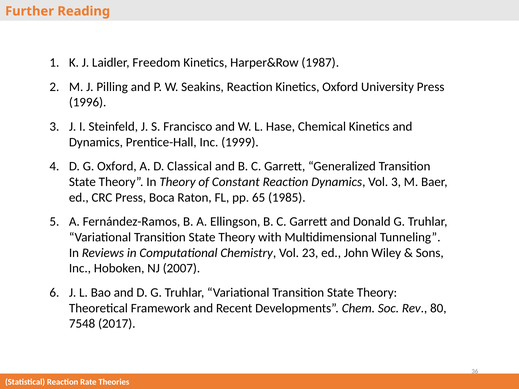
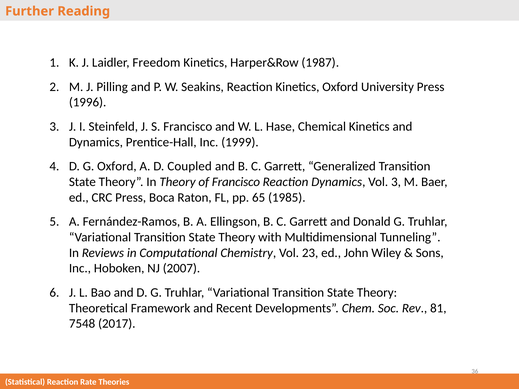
Classical: Classical -> Coupled (190, 166)
of Constant: Constant -> Francisco (236, 182)
80: 80 -> 81 (438, 308)
